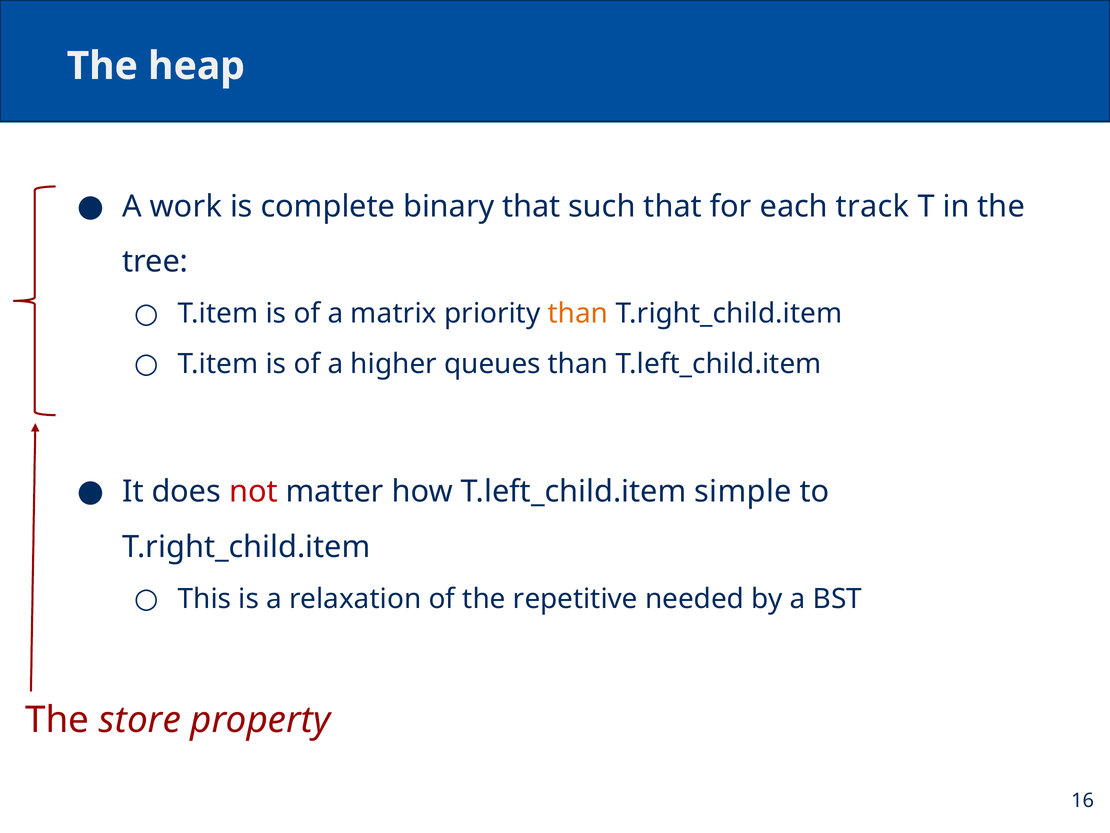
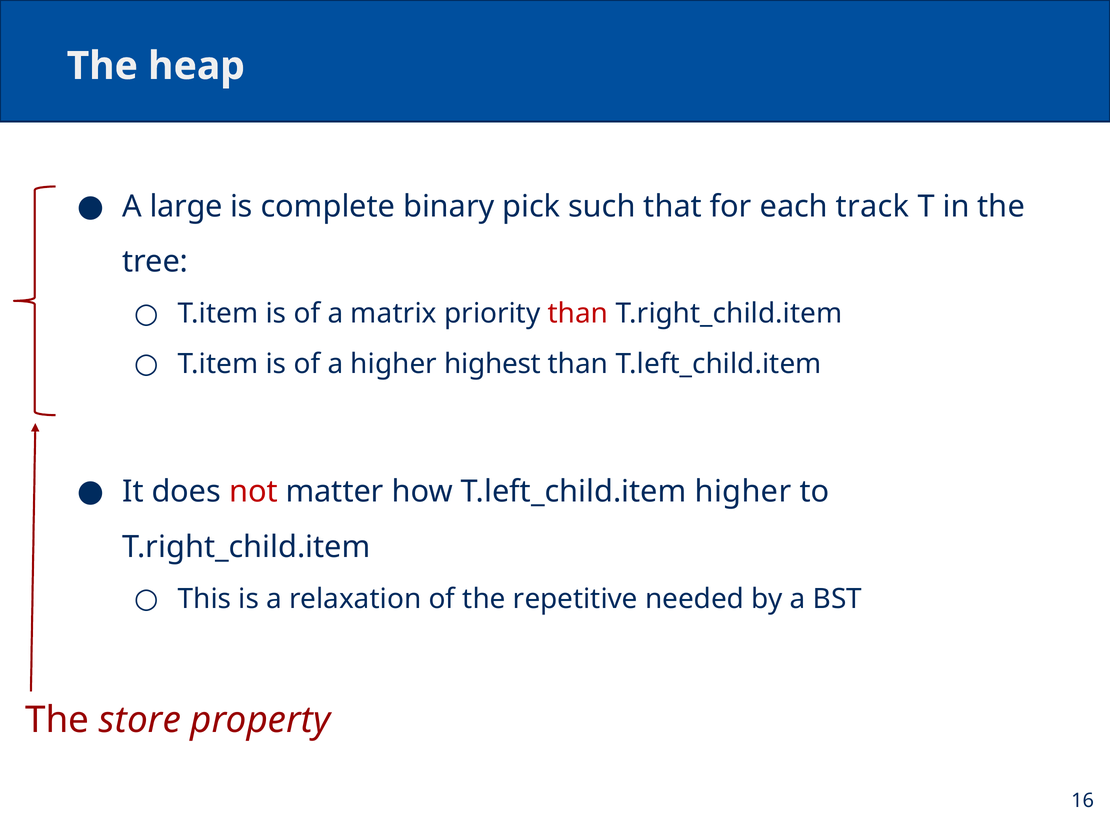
work: work -> large (186, 206)
binary that: that -> pick (531, 206)
than colour: orange -> red (578, 314)
queues: queues -> highest (493, 364)
T.left_child.item simple: simple -> higher (743, 492)
